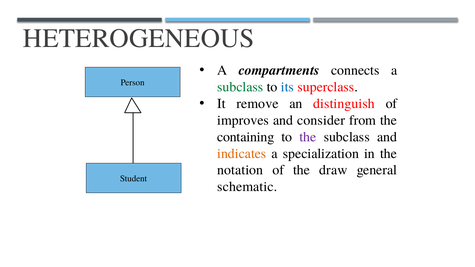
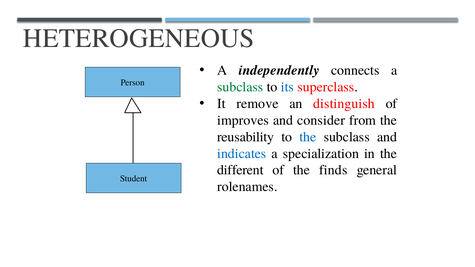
compartments: compartments -> independently (279, 70)
containing: containing -> reusability (246, 137)
the colour: purple -> blue (308, 137)
indicates colour: orange -> blue (242, 154)
notation: notation -> different (240, 170)
draw: draw -> finds (333, 170)
schematic: schematic -> rolenames (247, 187)
